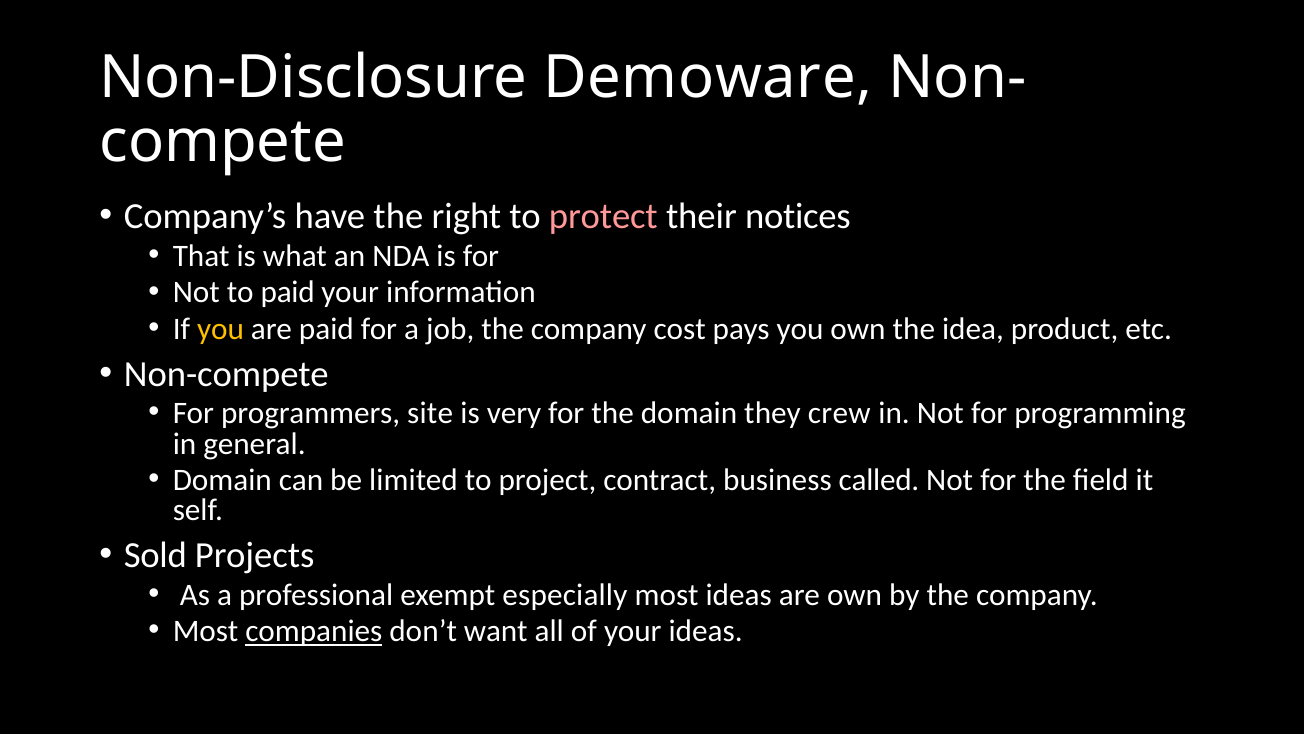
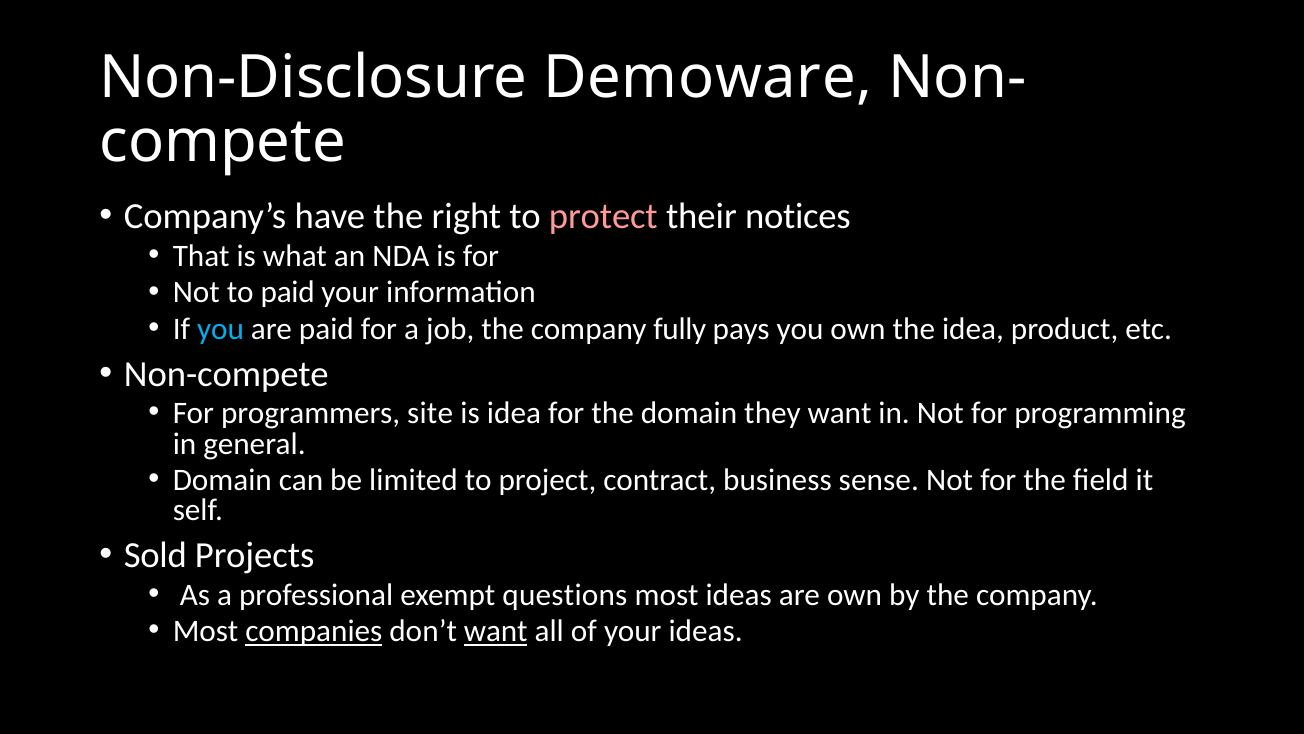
you colour: yellow -> light blue (221, 329)
cost: cost -> fully (680, 329)
is very: very -> idea (514, 413)
they crew: crew -> want (840, 413)
called: called -> sense (879, 480)
especially: especially -> questions (565, 595)
want underline: none -> present (496, 631)
